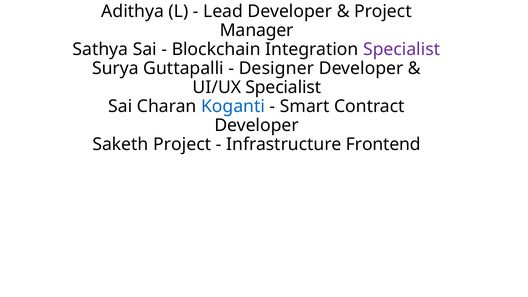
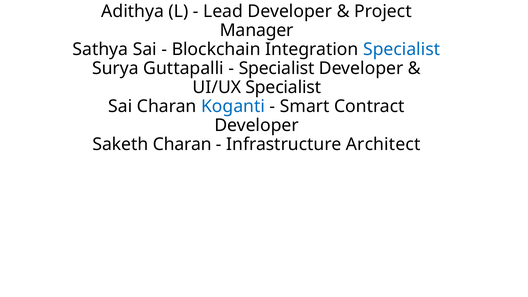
Specialist colour: purple -> blue (402, 49)
Designer: Designer -> Specialist (277, 68)
Saketh Project: Project -> Charan (182, 144)
Frontend: Frontend -> Architect (383, 144)
